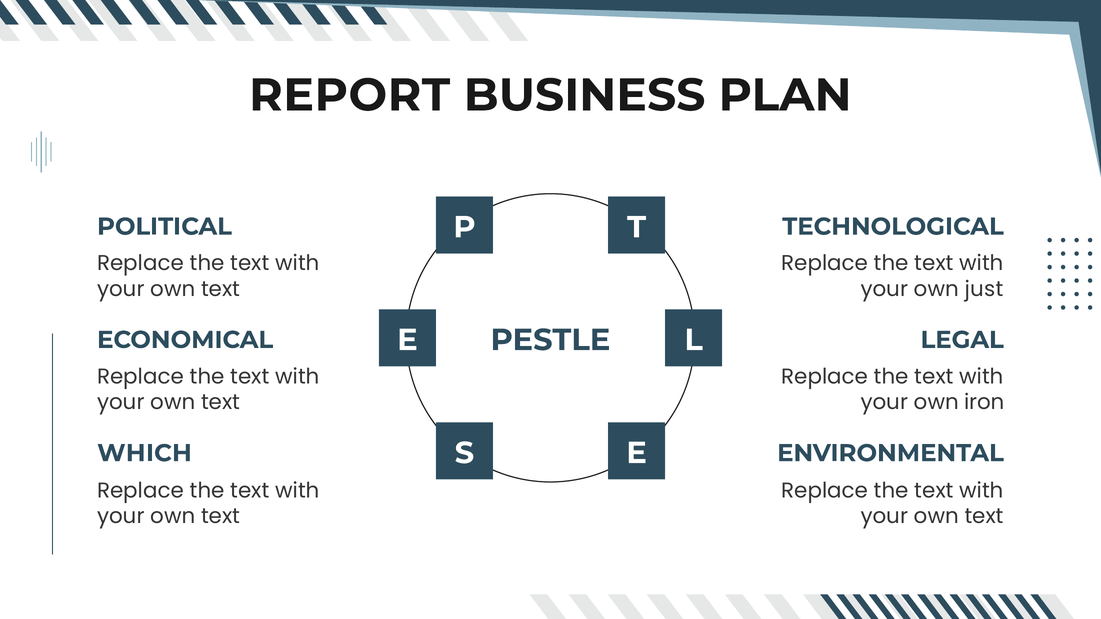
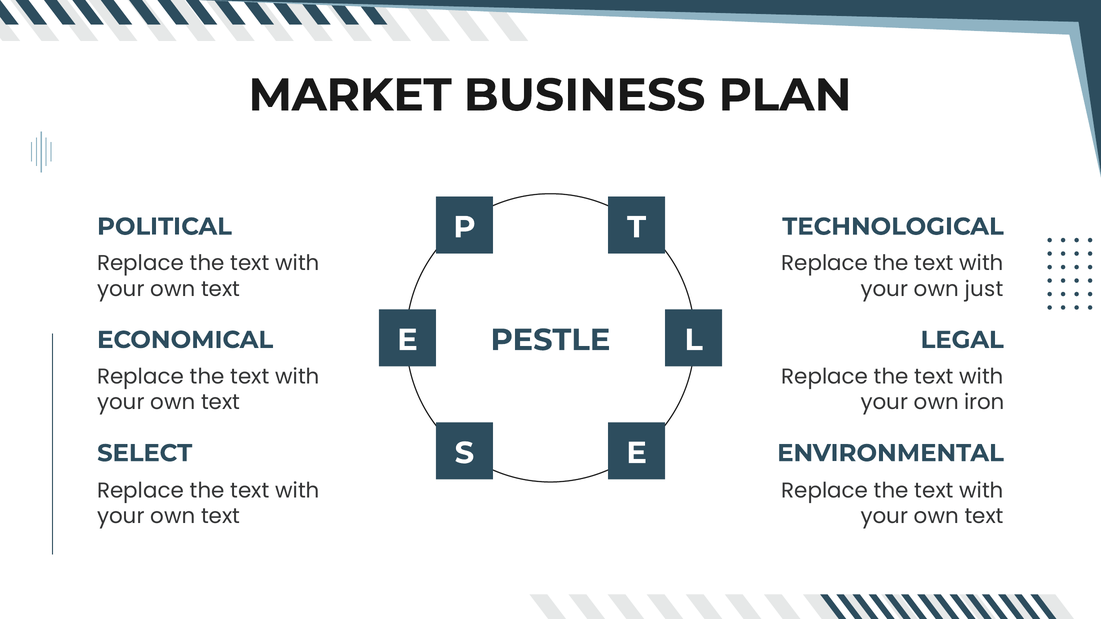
REPORT: REPORT -> MARKET (350, 95)
WHICH: WHICH -> SELECT (145, 453)
